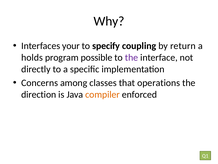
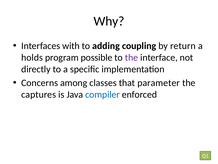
your: your -> with (71, 46)
specify: specify -> adding (106, 46)
operations: operations -> parameter (159, 83)
direction: direction -> captures (39, 94)
compiler colour: orange -> blue (102, 94)
